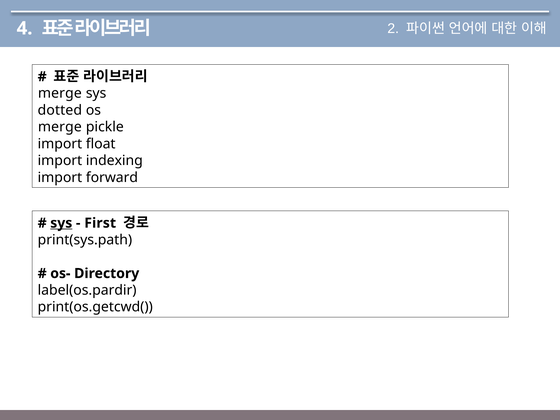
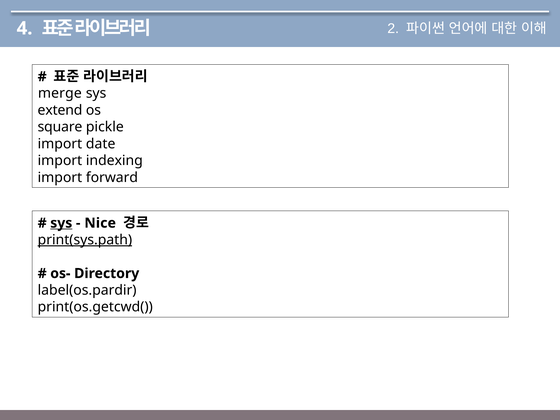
dotted: dotted -> extend (60, 110)
merge: merge -> square (60, 127)
float: float -> date (101, 144)
First: First -> Nice (100, 223)
print(sys.path underline: none -> present (85, 240)
